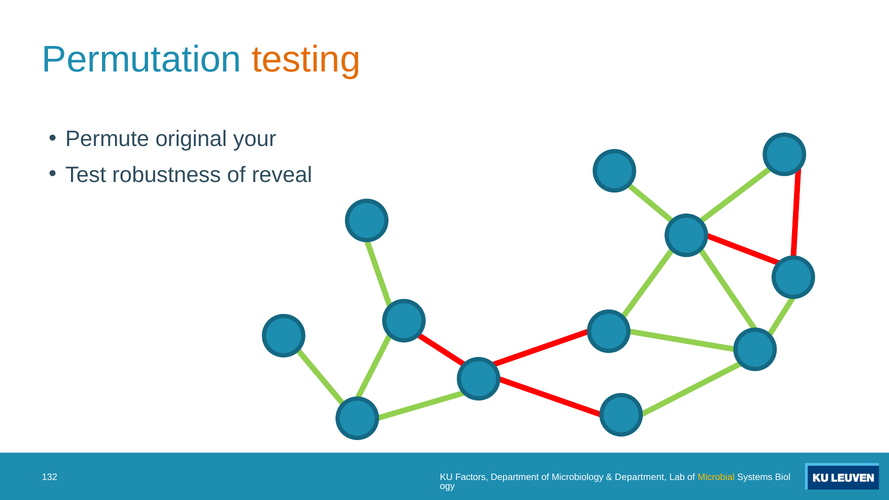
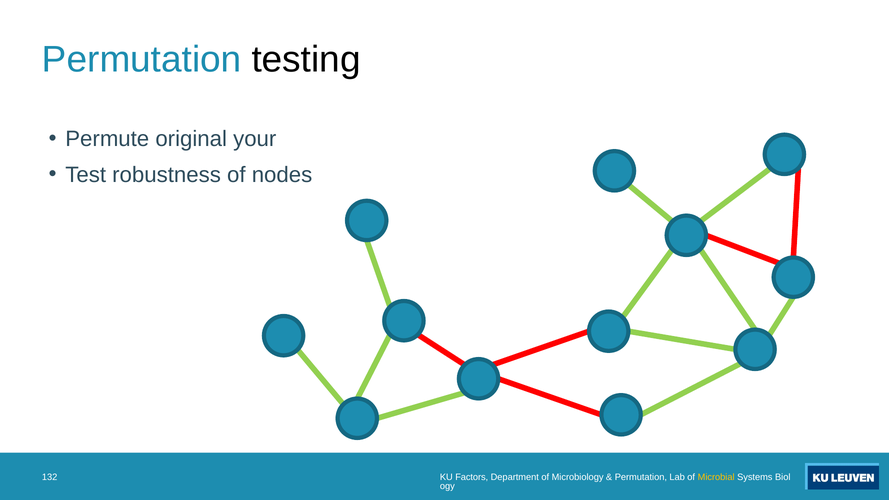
testing colour: orange -> black (306, 60)
reveal: reveal -> nodes (282, 175)
Department: Department -> Permutation (641, 477)
